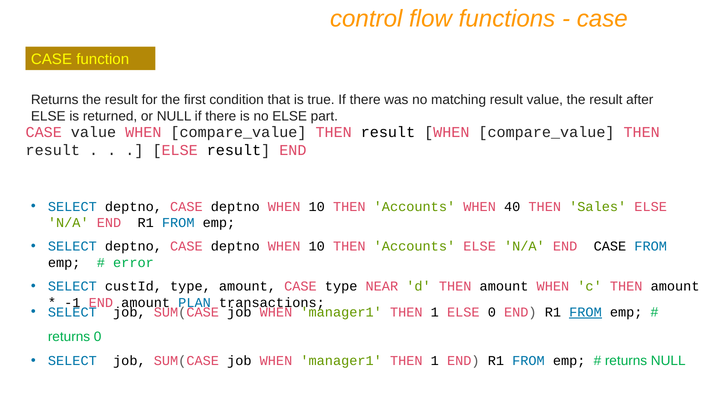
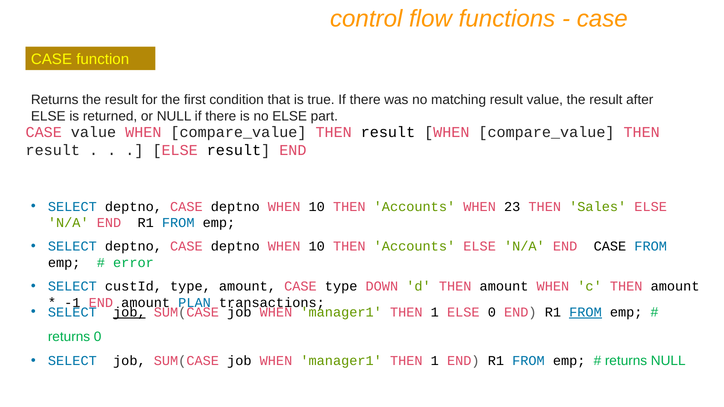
40: 40 -> 23 (512, 207)
NEAR: NEAR -> DOWN (382, 286)
job underline: none -> present (129, 312)
